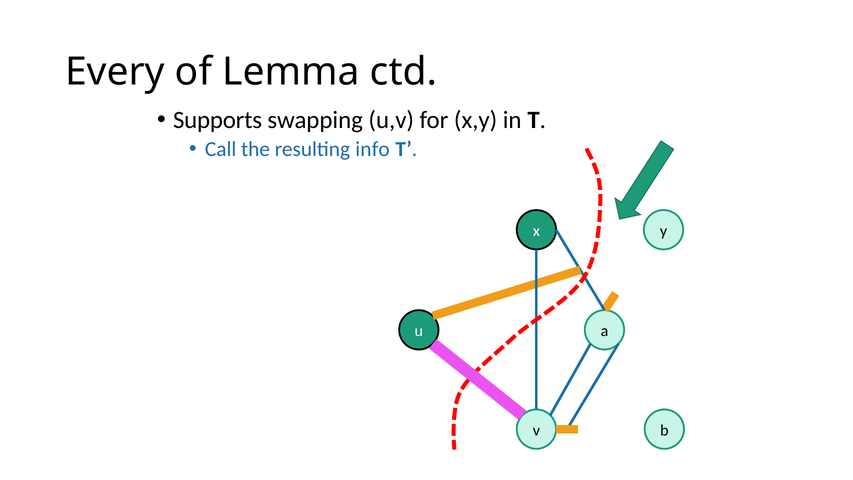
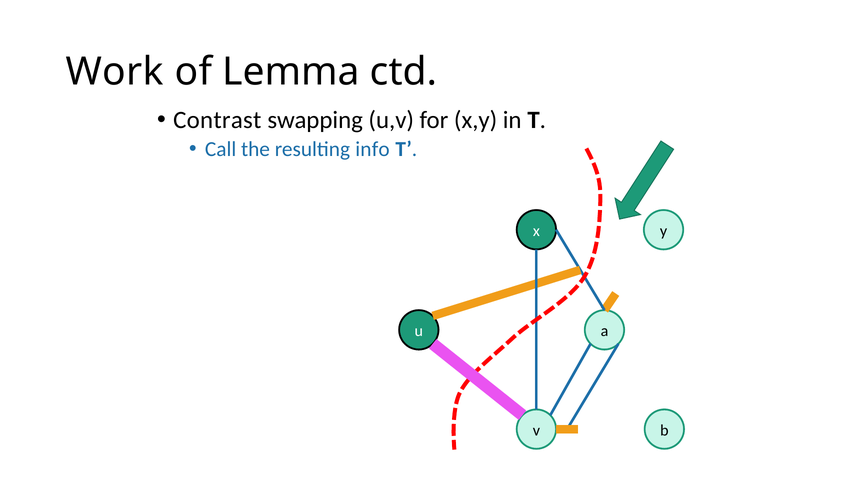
Every: Every -> Work (115, 72)
Supports: Supports -> Contrast (217, 120)
